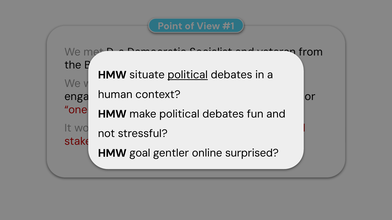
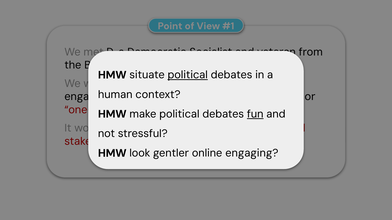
fun underline: none -> present (255, 114)
goal: goal -> look (140, 153)
online surprised: surprised -> engaging (252, 153)
